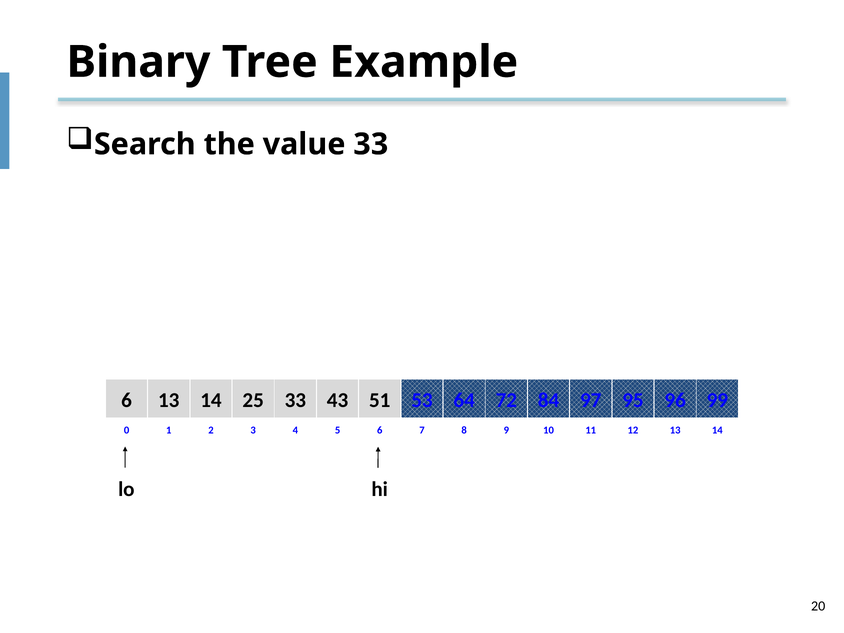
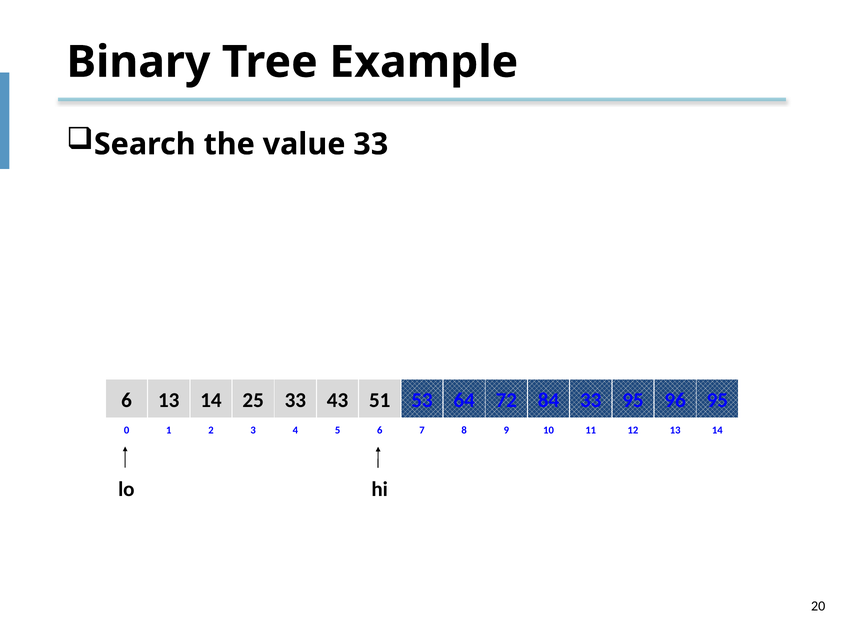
72 97: 97 -> 33 (591, 400)
95 99: 99 -> 95 (717, 400)
